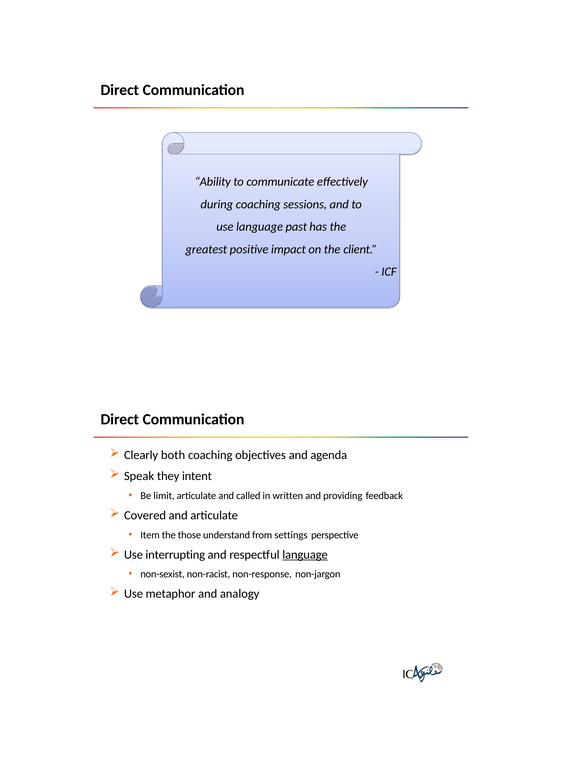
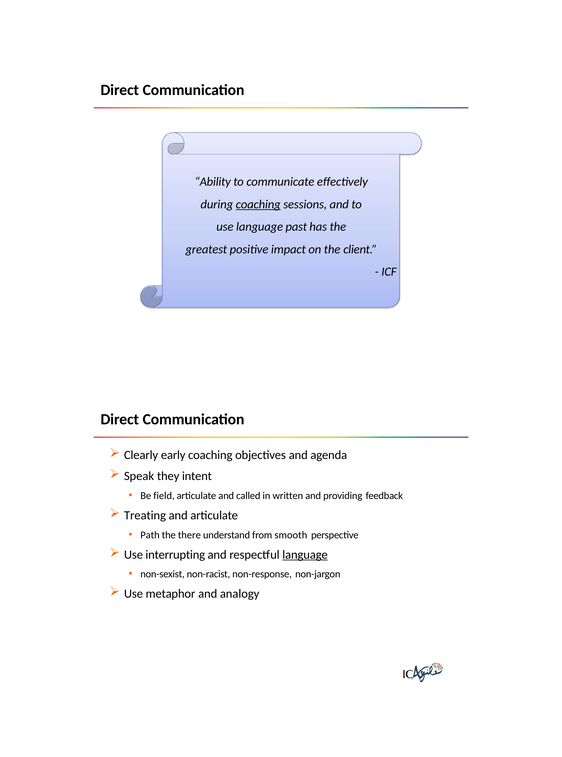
coaching underline: none -> present (258, 204)
both: both -> early (173, 455)
limit: limit -> field (164, 496)
Covered: Covered -> Treating (145, 515)
Item: Item -> Path (150, 535)
those: those -> there (189, 535)
settings: settings -> smooth (291, 535)
